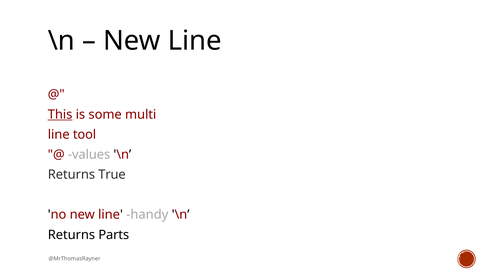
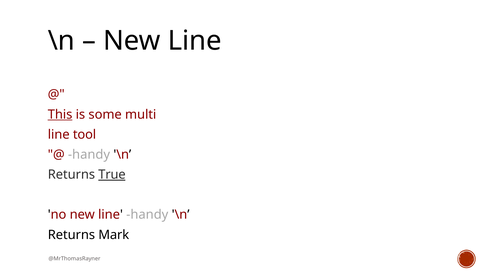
values: values -> handy (89, 155)
True underline: none -> present (112, 175)
Parts: Parts -> Mark (114, 235)
